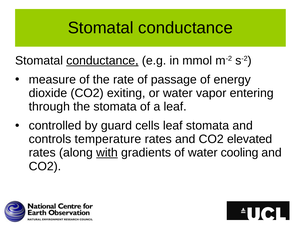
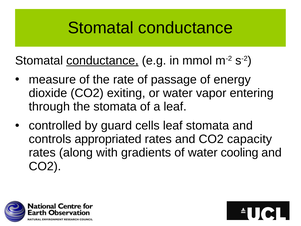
temperature: temperature -> appropriated (108, 139)
elevated: elevated -> capacity (250, 139)
with underline: present -> none (107, 153)
